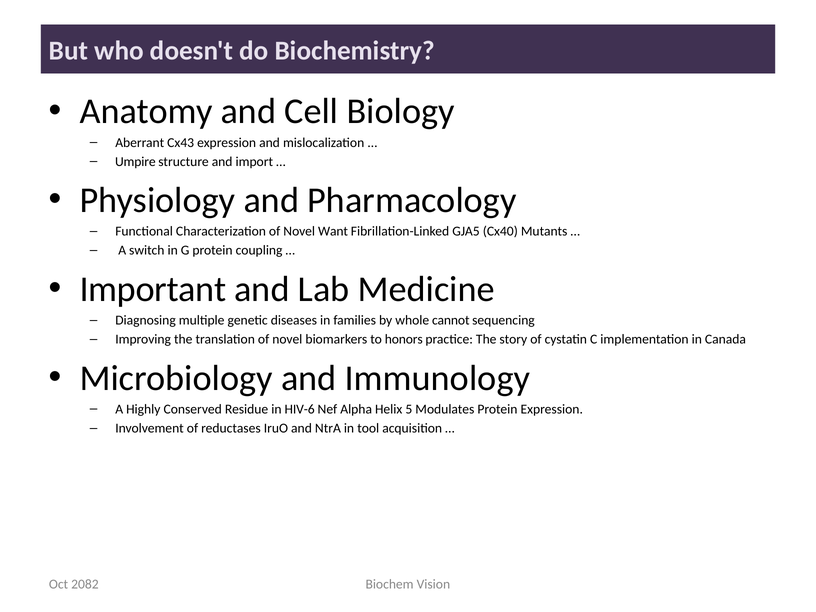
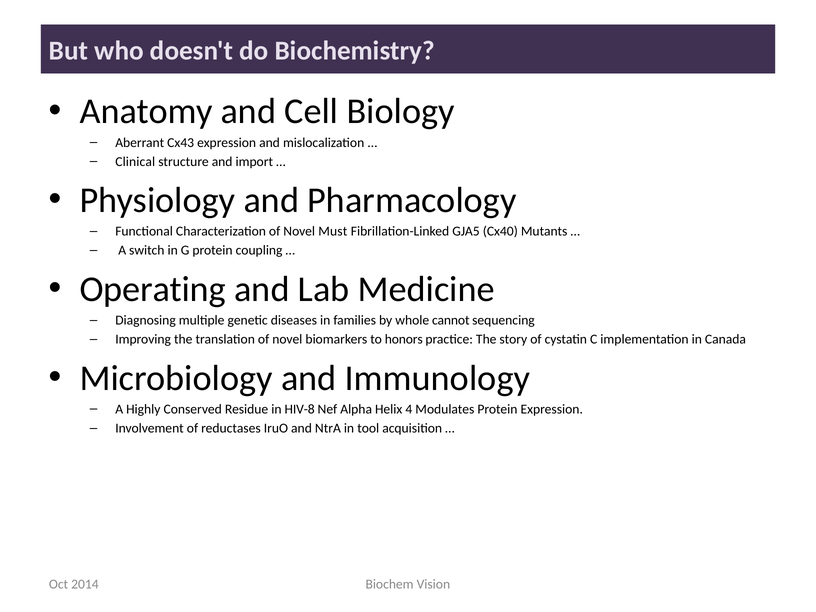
Umpire: Umpire -> Clinical (135, 162)
Want: Want -> Must (333, 231)
Important: Important -> Operating (153, 289)
HIV-6: HIV-6 -> HIV-8 (300, 409)
5: 5 -> 4 (409, 409)
2082: 2082 -> 2014 (85, 584)
